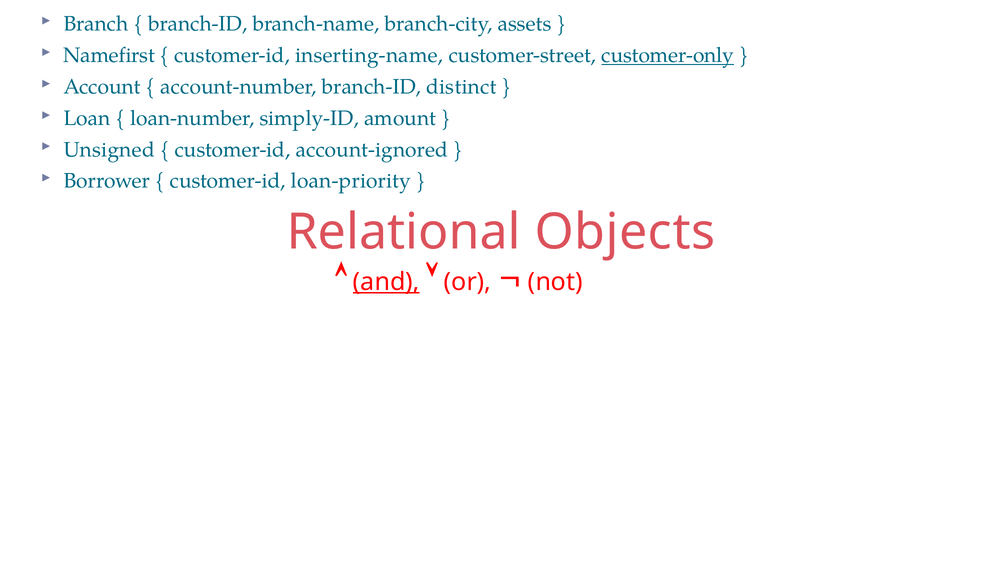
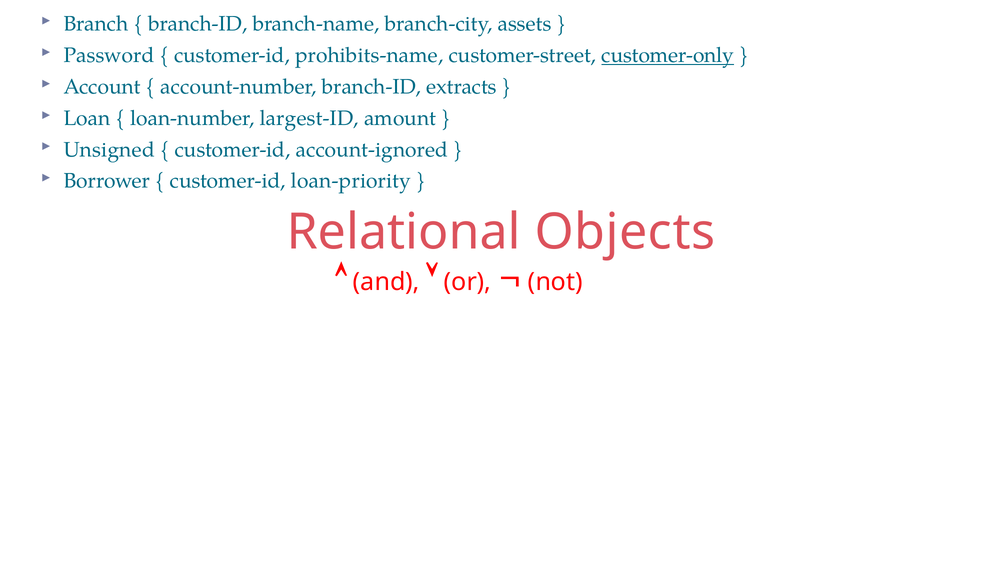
Namefirst: Namefirst -> Password (109, 55)
inserting-name: inserting-name -> prohibits-name (369, 55)
distinct: distinct -> extracts (461, 87)
simply-ID: simply-ID -> largest-ID (309, 118)
and underline: present -> none (386, 282)
